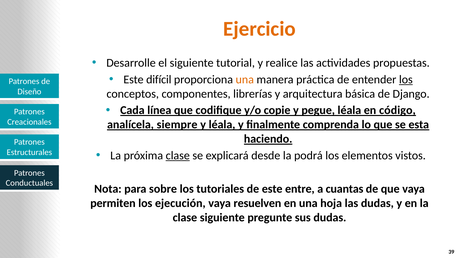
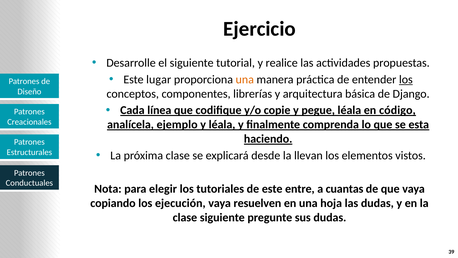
Ejercicio colour: orange -> black (260, 29)
difícil: difícil -> lugar (159, 79)
siempre: siempre -> ejemplo (177, 125)
clase underline: present -> none (178, 155)
podrá: podrá -> llevan (308, 155)
sobre: sobre -> elegir (163, 189)
permiten: permiten -> copiando (113, 203)
